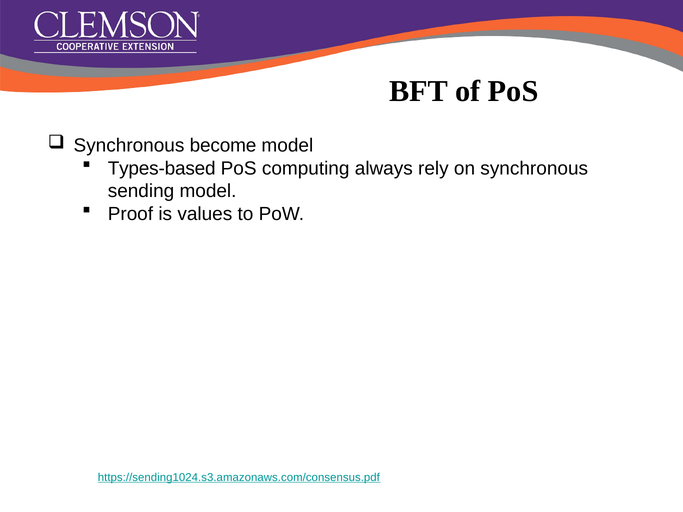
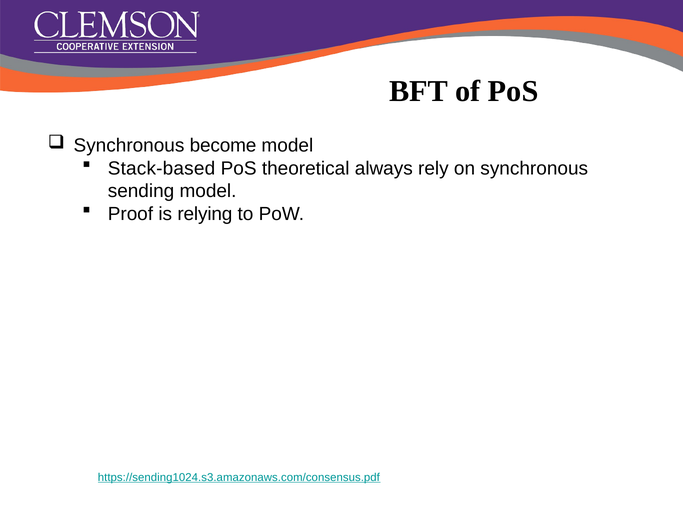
Types-based: Types-based -> Stack-based (162, 168)
computing: computing -> theoretical (306, 168)
values: values -> relying (205, 214)
